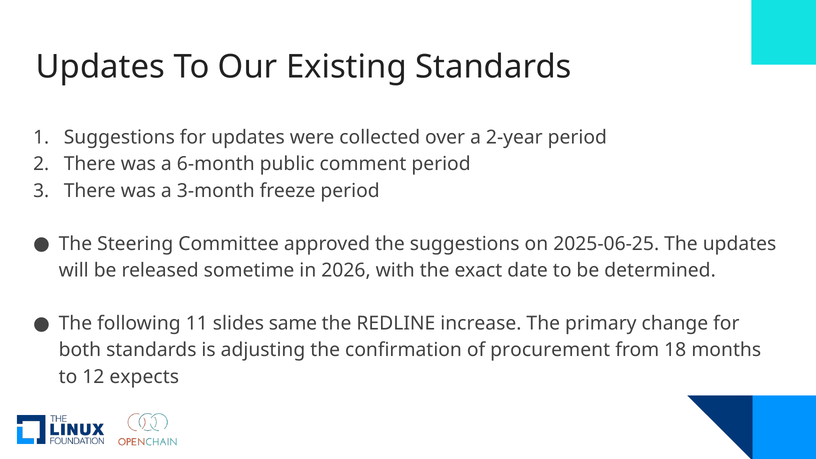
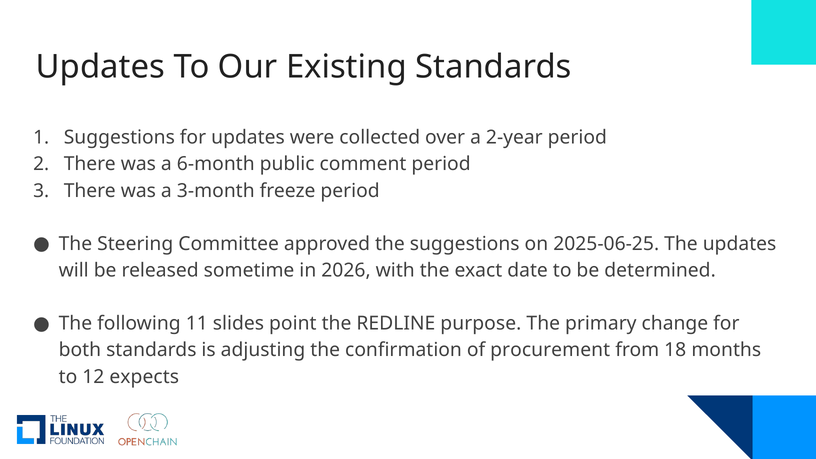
same: same -> point (293, 324)
increase: increase -> purpose (481, 324)
